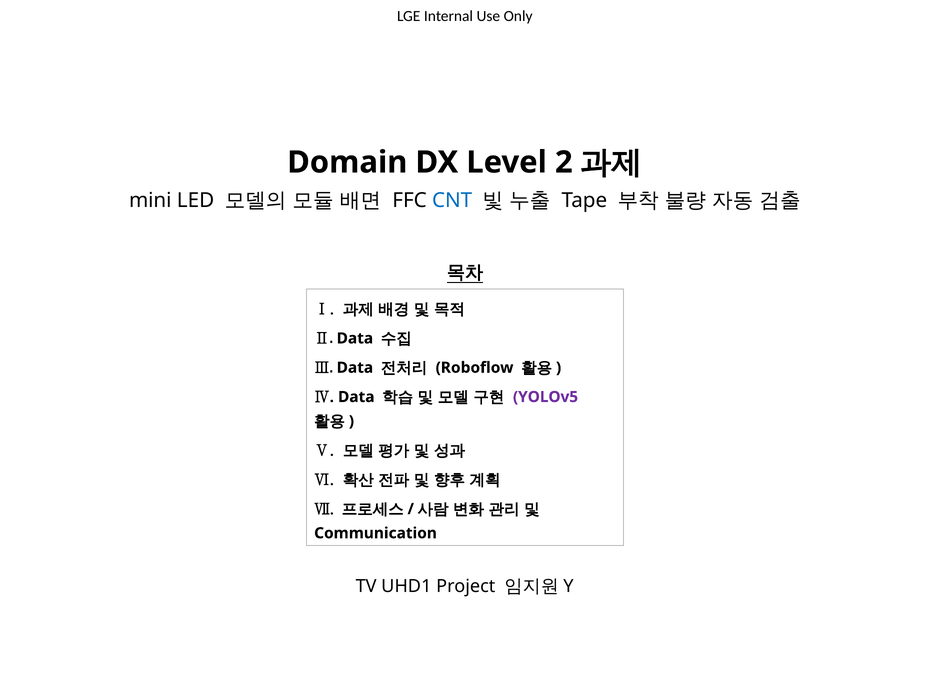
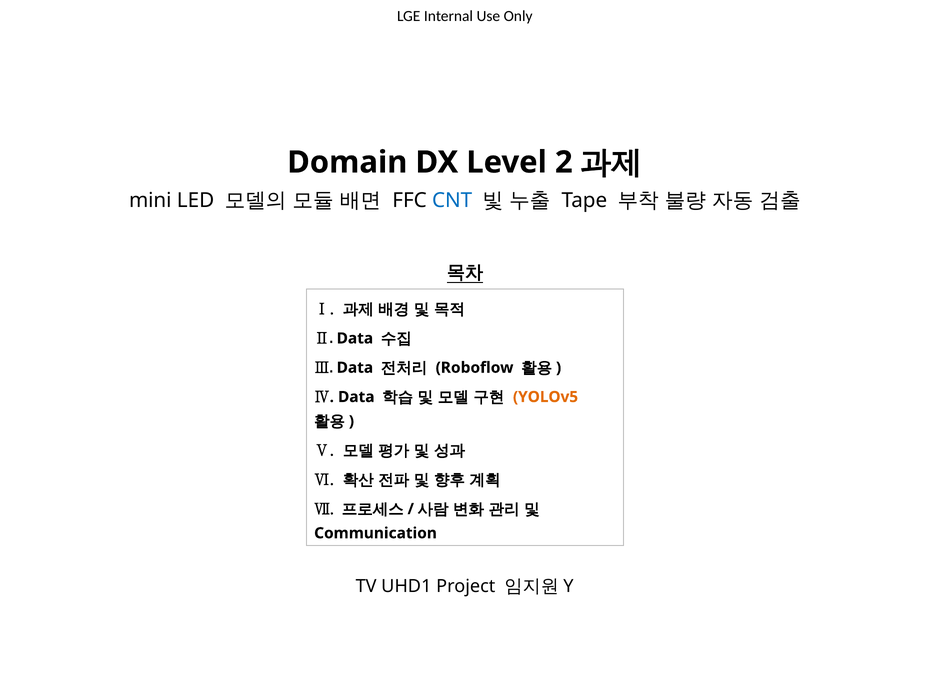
YOLOv5 colour: purple -> orange (546, 397)
